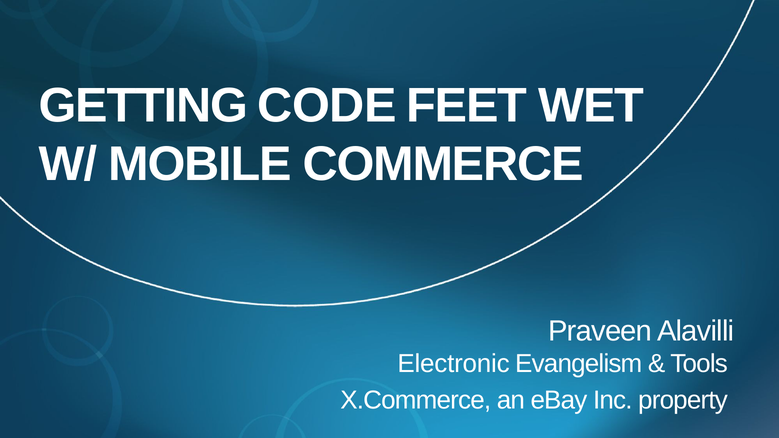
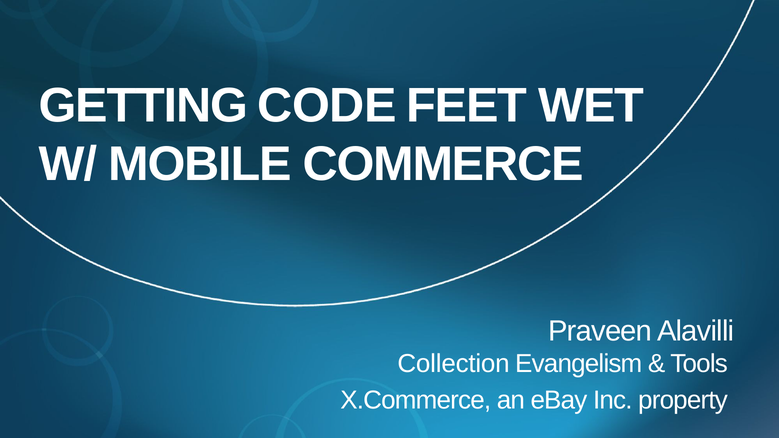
Electronic: Electronic -> Collection (454, 364)
